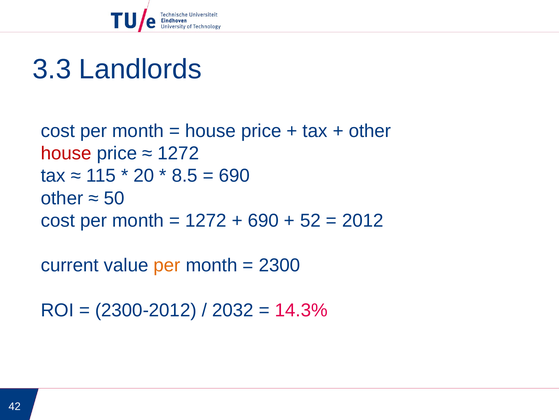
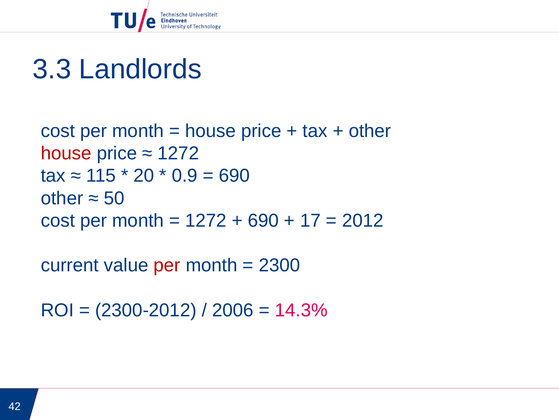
8.5: 8.5 -> 0.9 (185, 175)
52: 52 -> 17 (310, 220)
per colour: orange -> red (167, 265)
2032: 2032 -> 2006 (233, 310)
